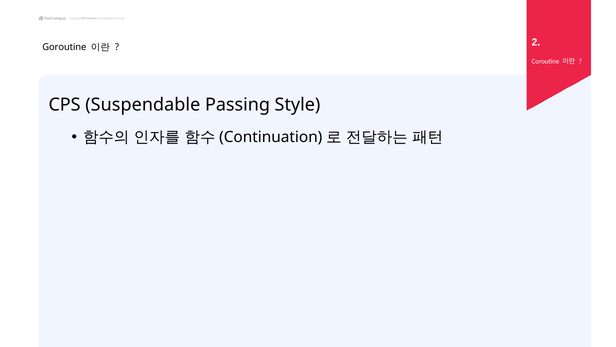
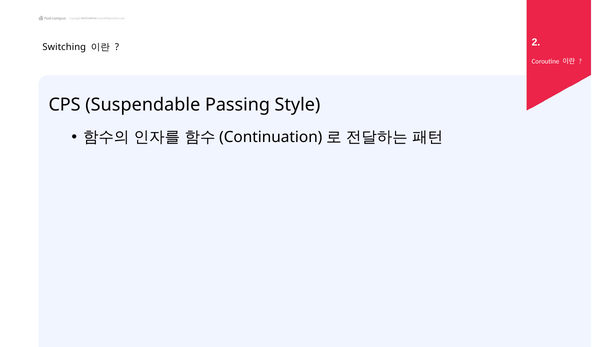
Goroutine: Goroutine -> Switching (64, 47)
